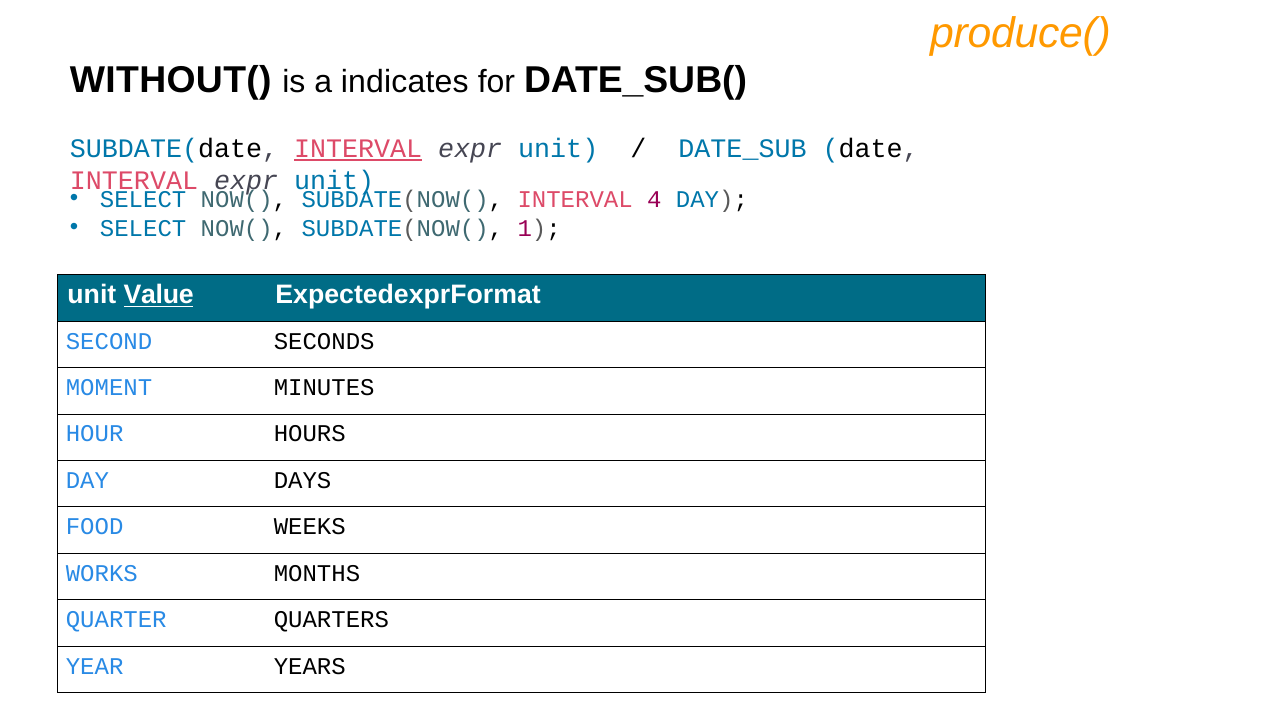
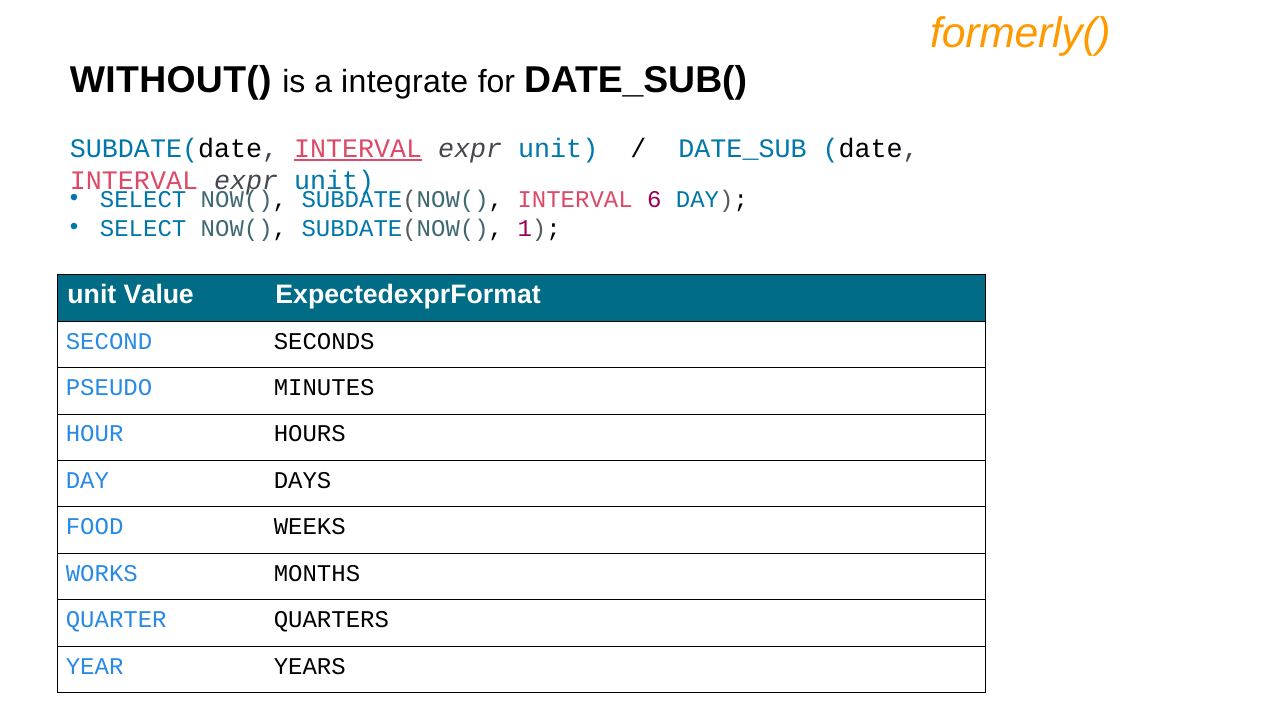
produce(: produce( -> formerly( (1020, 33)
indicates: indicates -> integrate (405, 82)
4: 4 -> 6 (654, 199)
Value underline: present -> none (159, 295)
MOMENT: MOMENT -> PSEUDO (109, 388)
